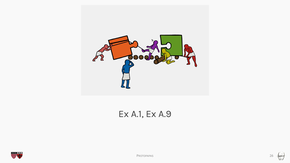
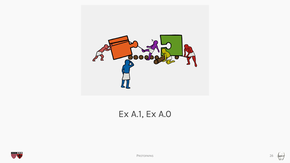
A.9: A.9 -> A.0 (165, 114)
